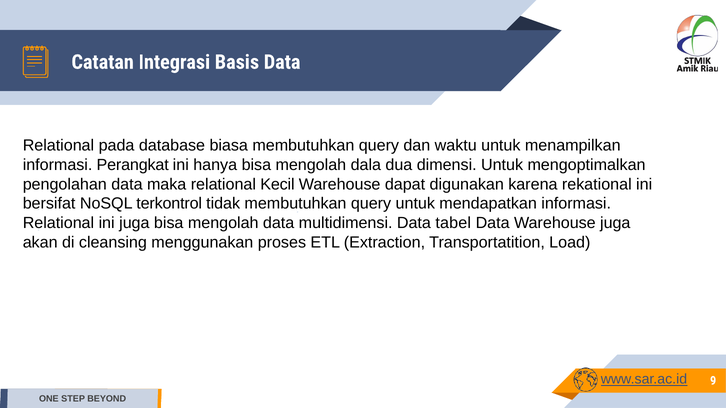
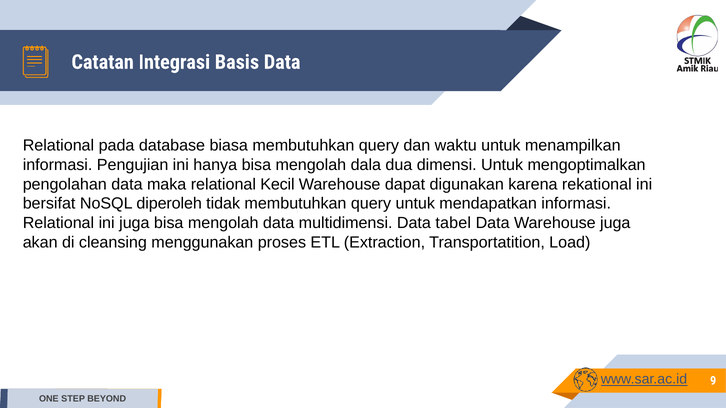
Perangkat: Perangkat -> Pengujian (133, 165)
terkontrol: terkontrol -> diperoleh (169, 204)
